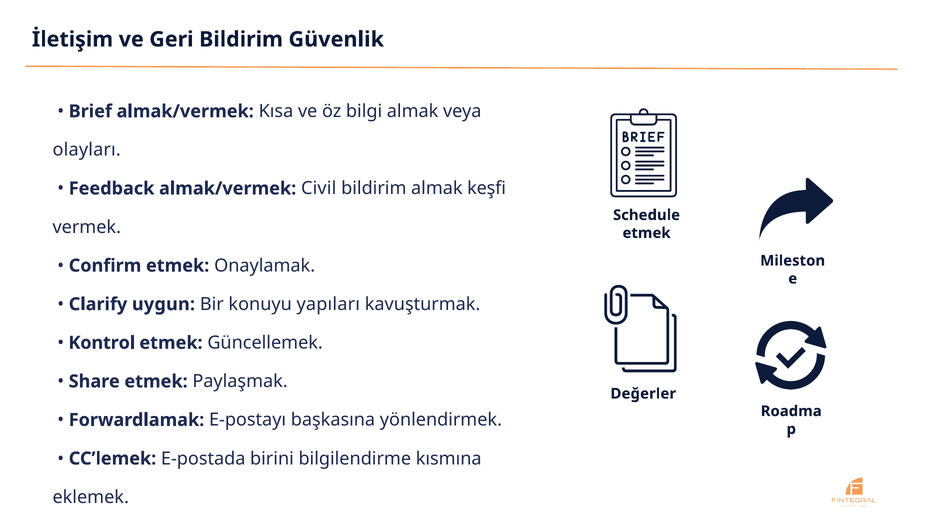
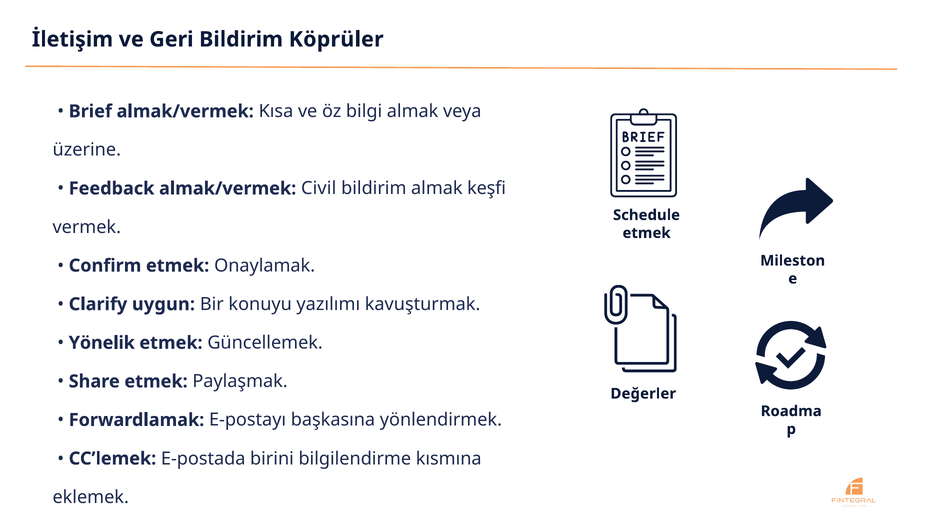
Güvenlik: Güvenlik -> Köprüler (336, 39)
olayları: olayları -> üzerine (87, 150)
yapıları: yapıları -> yazılımı (328, 304)
Kontrol: Kontrol -> Yönelik (102, 343)
